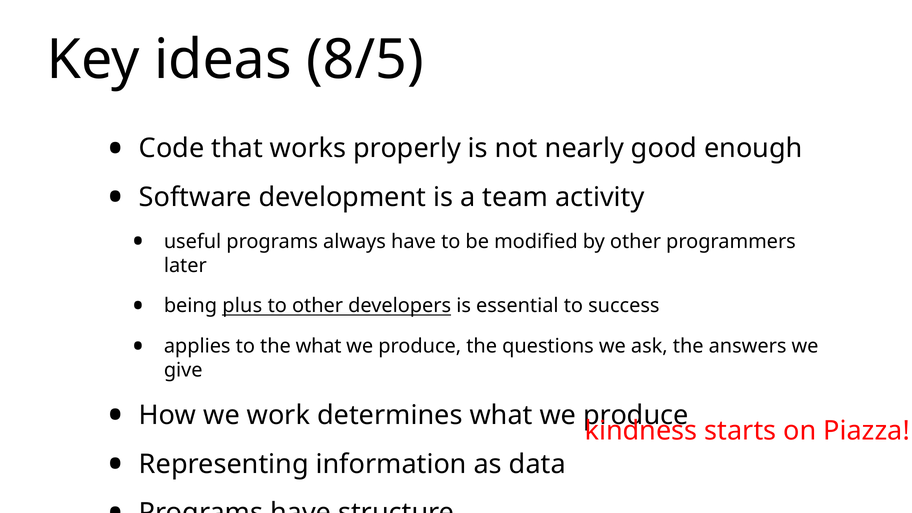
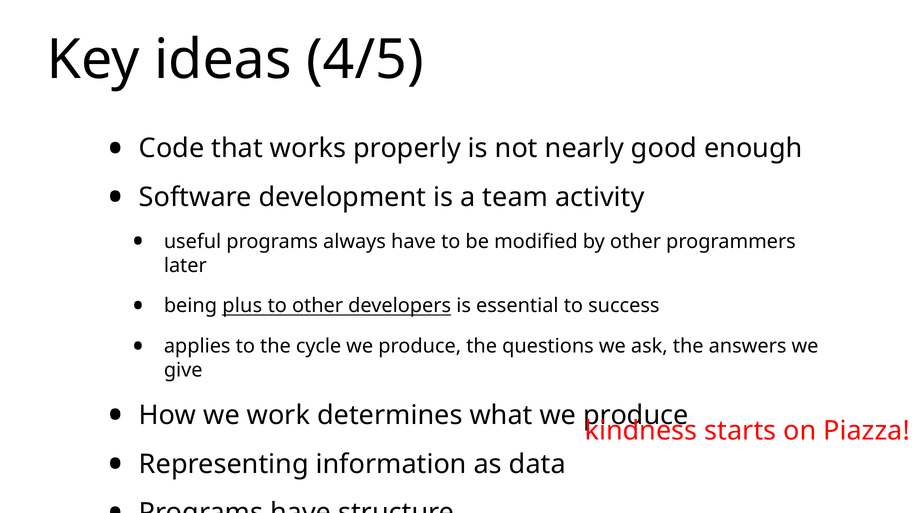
8/5: 8/5 -> 4/5 (365, 60)
the what: what -> cycle (319, 346)
